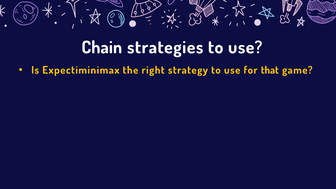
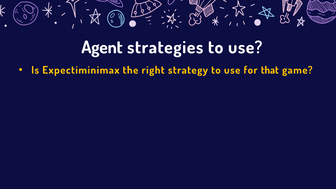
Chain: Chain -> Agent (102, 48)
